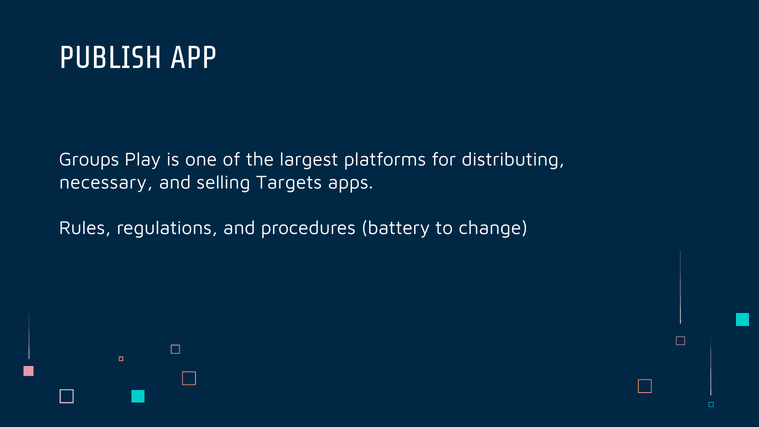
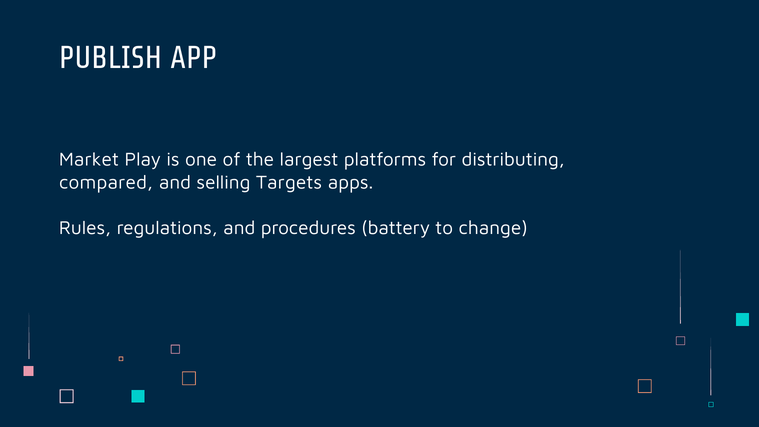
Groups: Groups -> Market (89, 160)
necessary: necessary -> compared (106, 182)
